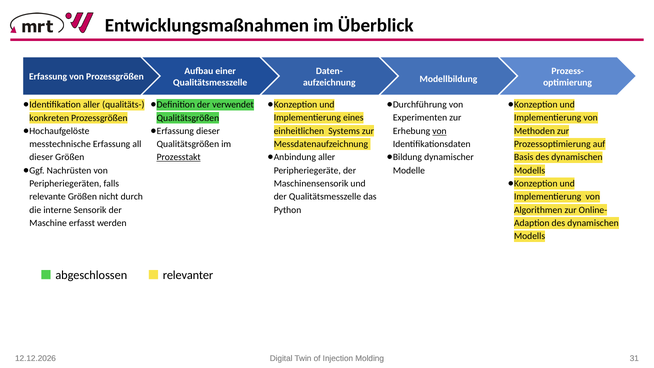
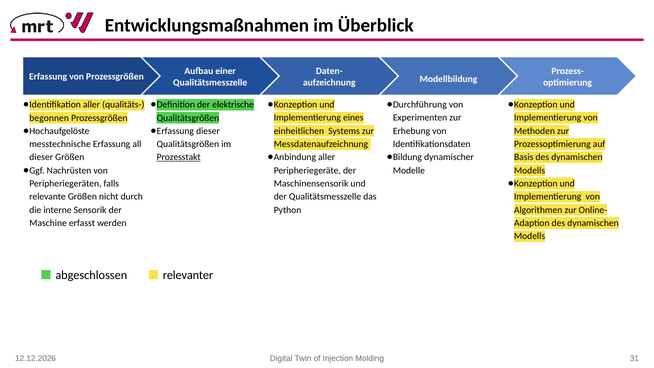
verwendet: verwendet -> elektrische (233, 105)
konkreten: konkreten -> begonnen (49, 118)
von underline: present -> none (439, 131)
